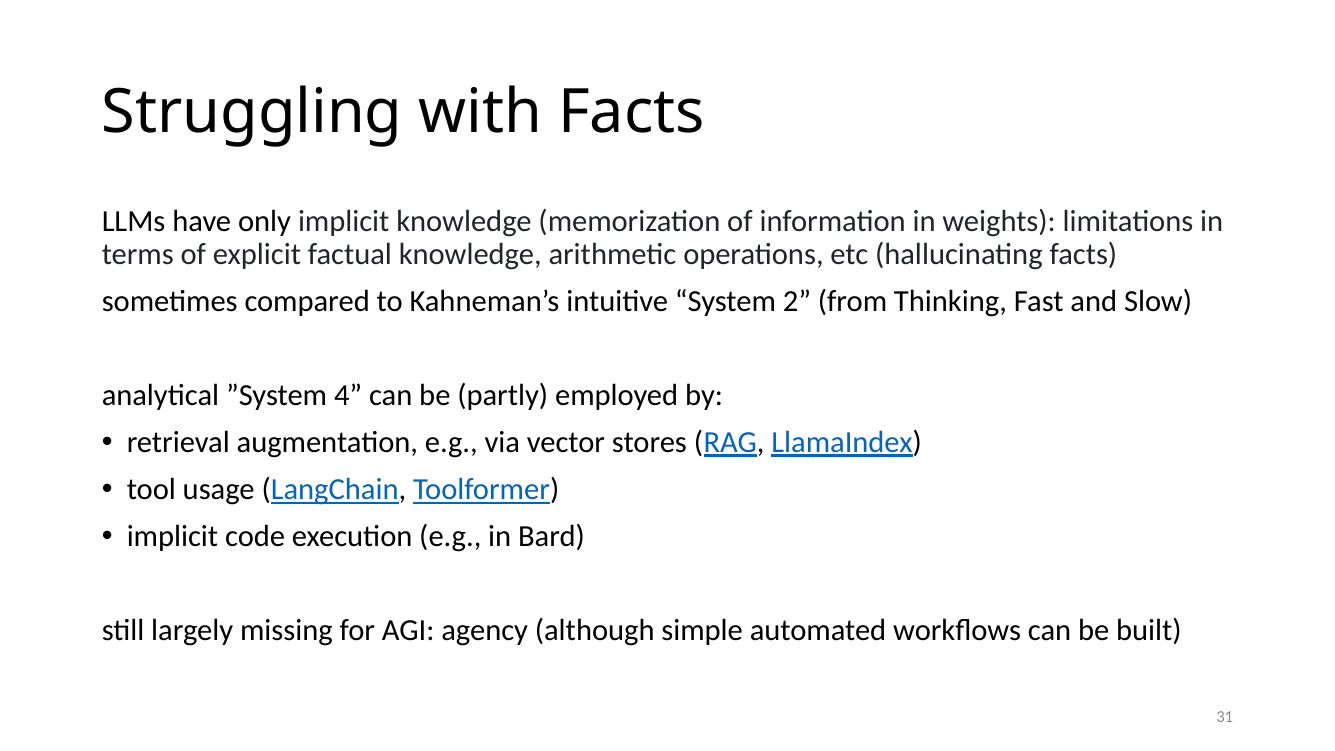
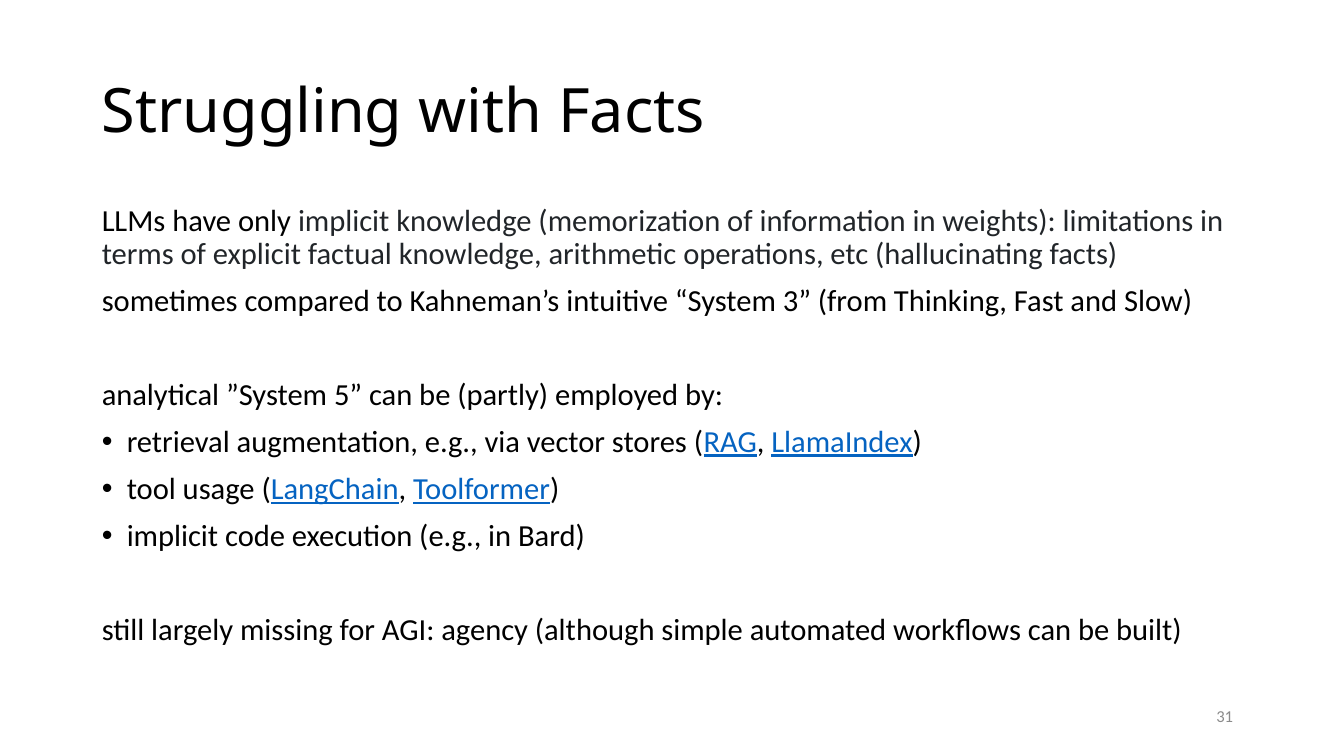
2: 2 -> 3 (797, 301)
4: 4 -> 5 (348, 395)
